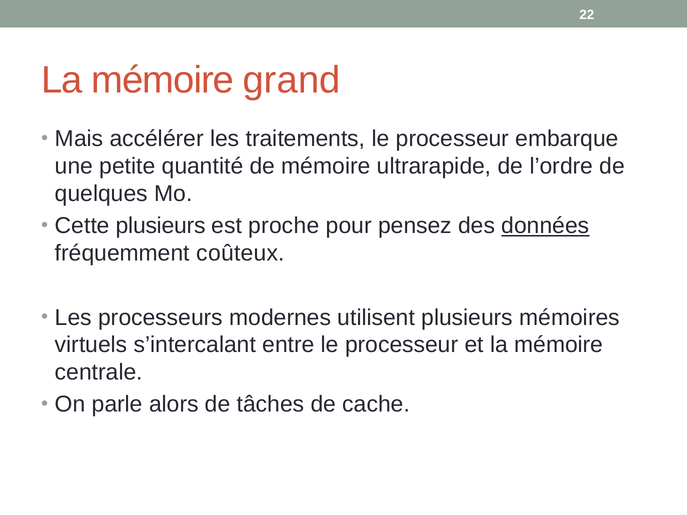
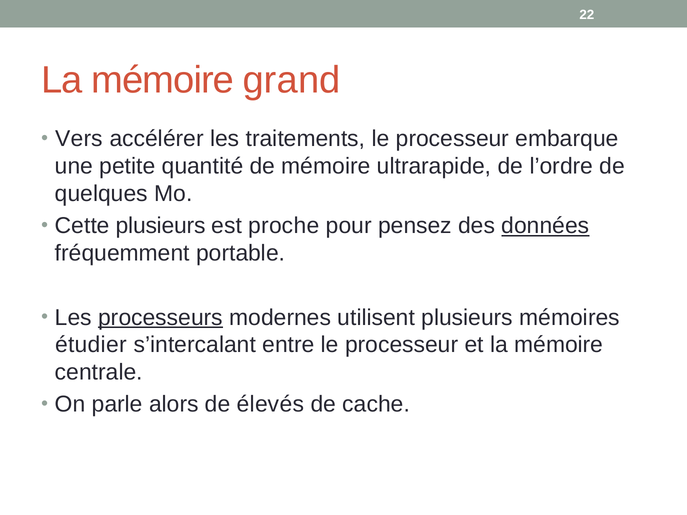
Mais: Mais -> Vers (79, 139)
coûteux: coûteux -> portable (241, 254)
processeurs underline: none -> present (161, 318)
virtuels: virtuels -> étudier (91, 345)
tâches: tâches -> élevés (270, 405)
